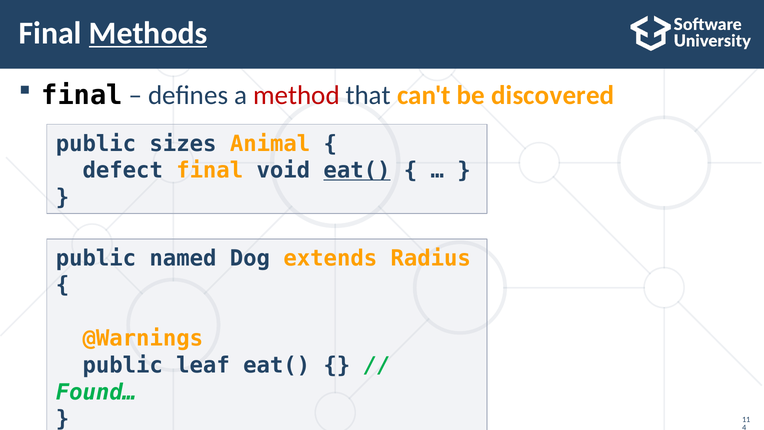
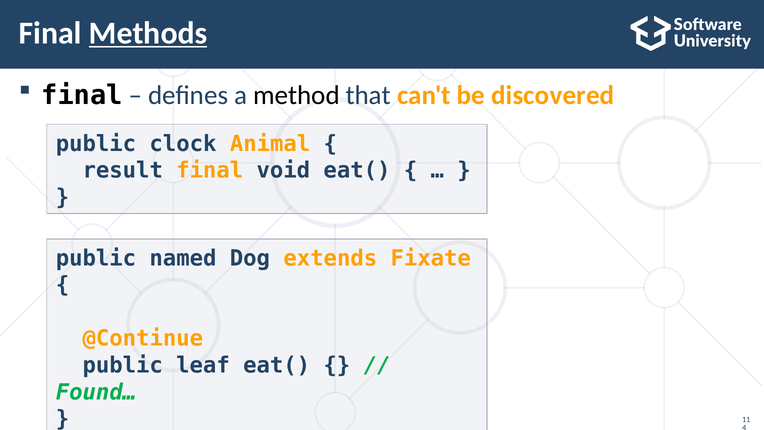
method colour: red -> black (296, 95)
sizes: sizes -> clock (183, 144)
defect: defect -> result (123, 170)
eat( underline: present -> none (357, 170)
Radius: Radius -> Fixate (431, 258)
@Warnings: @Warnings -> @Continue (143, 338)
